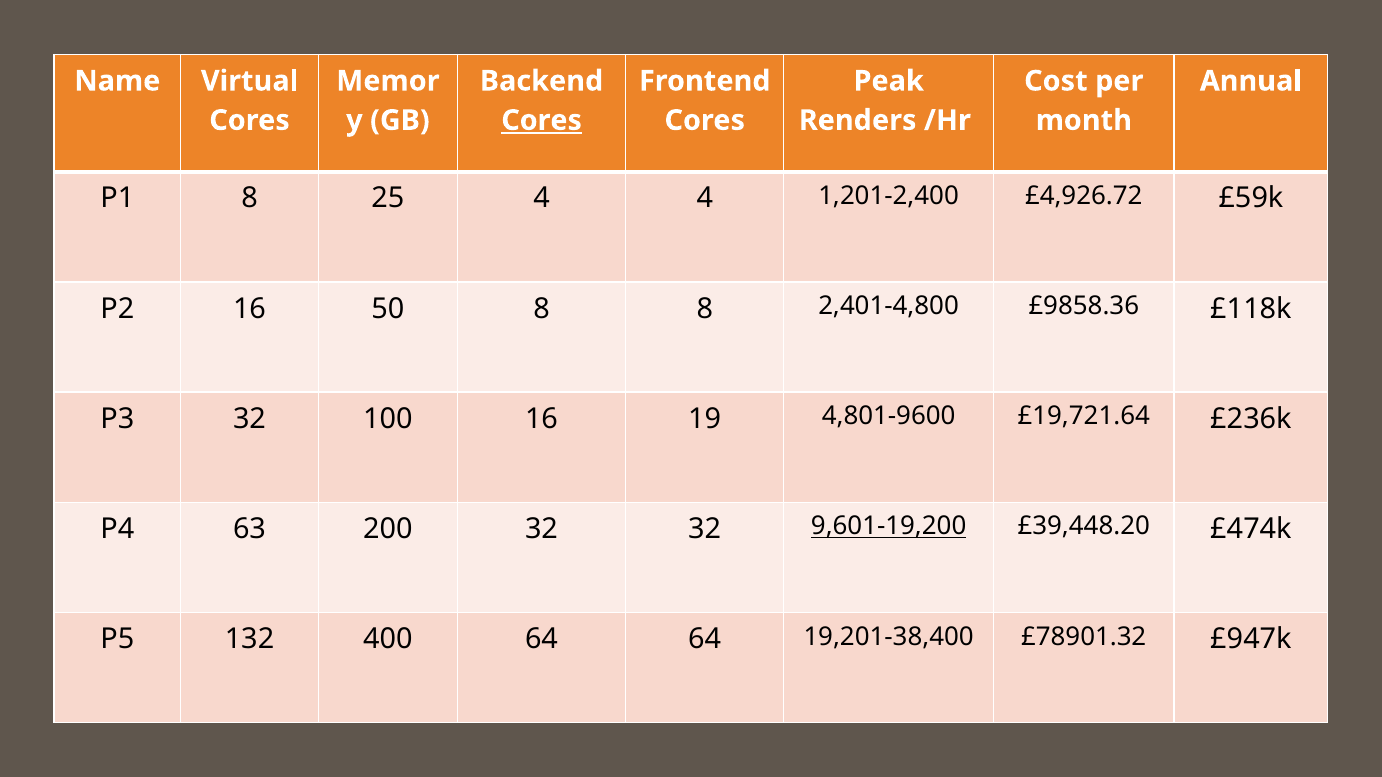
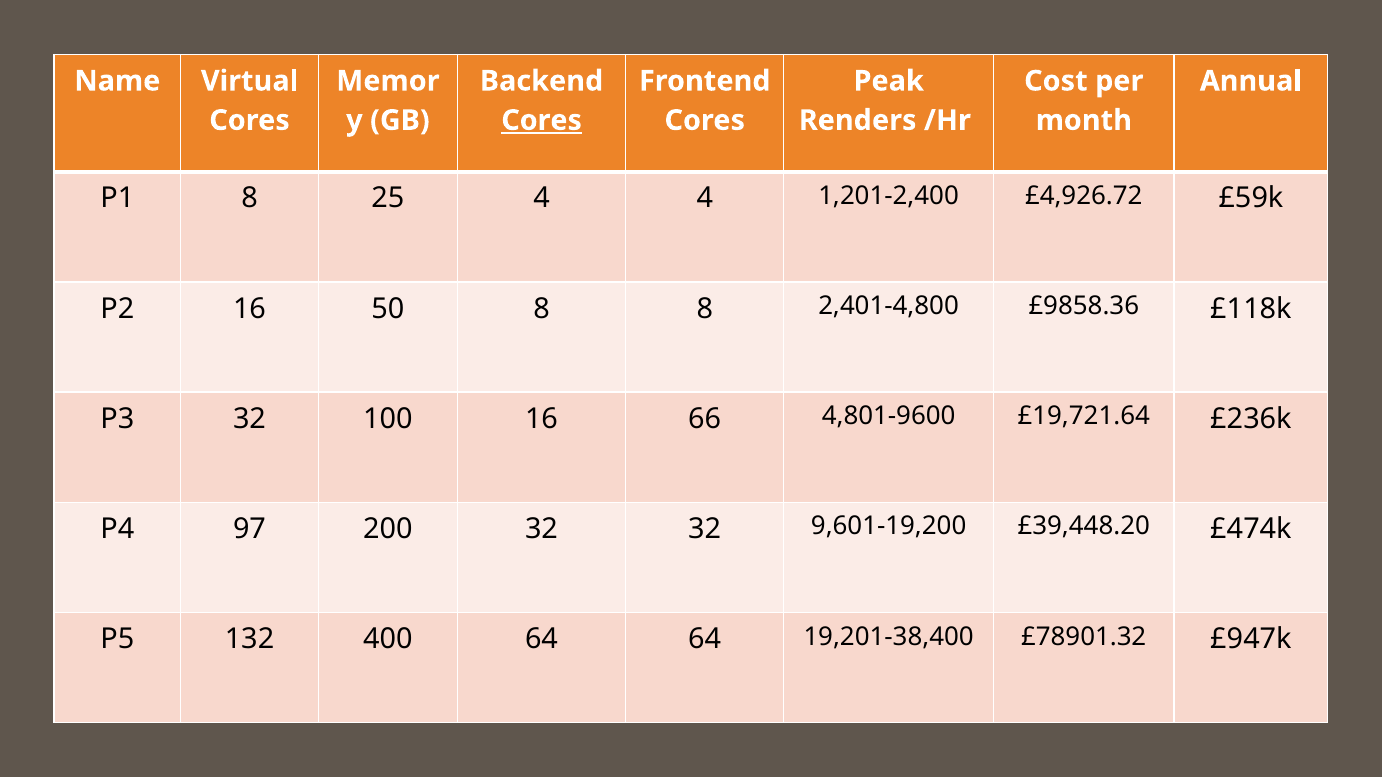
19: 19 -> 66 (705, 419)
63: 63 -> 97 (249, 529)
9,601-19,200 underline: present -> none (889, 527)
